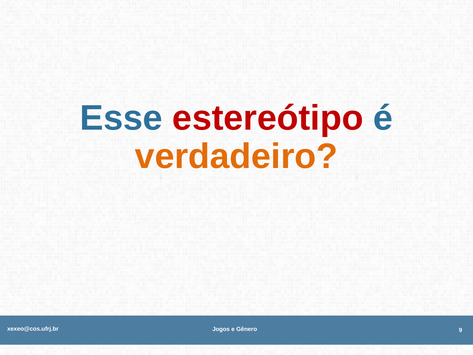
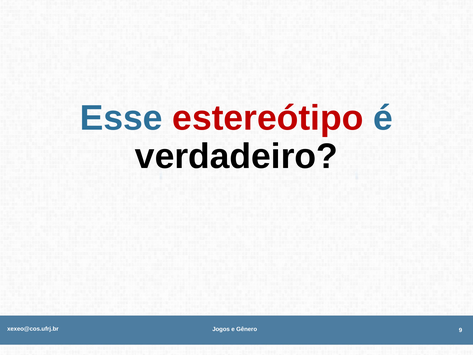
verdadeiro colour: orange -> black (236, 156)
